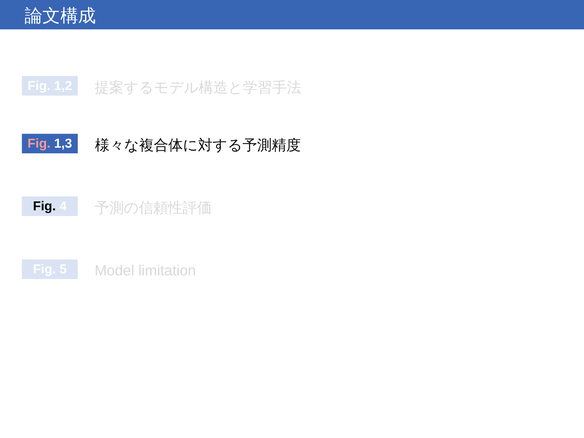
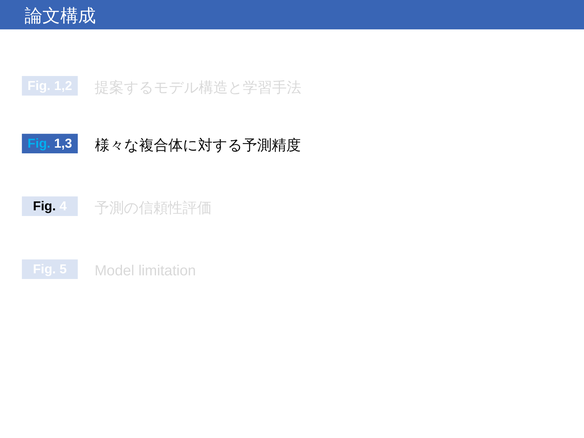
Fig colour: pink -> light blue (39, 144)
